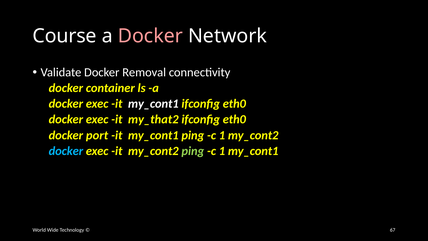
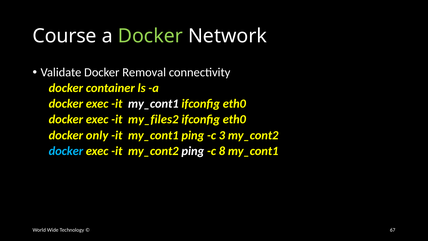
Docker colour: pink -> light green (150, 36)
my_that2: my_that2 -> my_files2 (153, 119)
port: port -> only (97, 135)
my_cont1 ping c 1: 1 -> 3 (222, 135)
ping colour: light green -> white (193, 151)
1: 1 -> 8 (222, 151)
